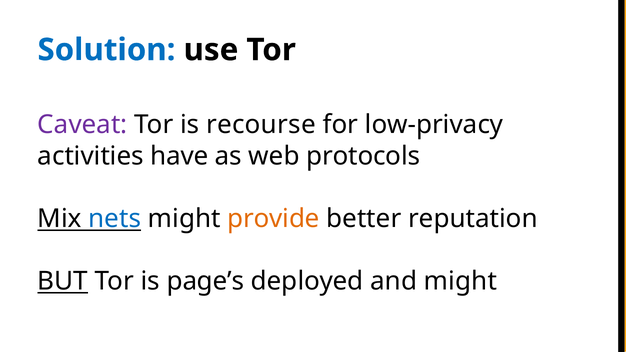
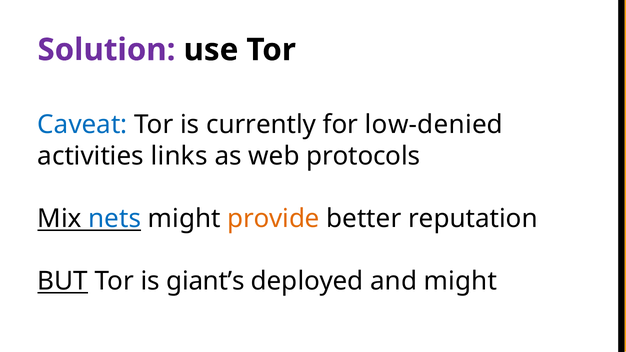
Solution colour: blue -> purple (106, 50)
Caveat colour: purple -> blue (82, 125)
recourse: recourse -> currently (261, 125)
low-privacy: low-privacy -> low-denied (434, 125)
have: have -> links (179, 156)
page’s: page’s -> giant’s (205, 281)
